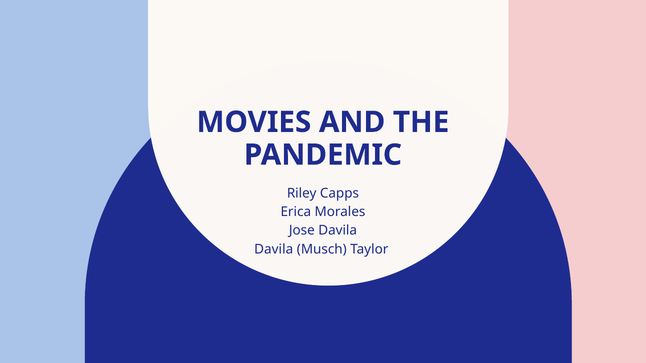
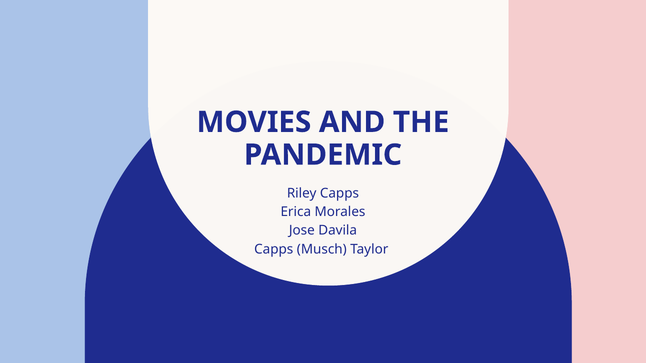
Davila: Davila -> Capps (274, 249)
